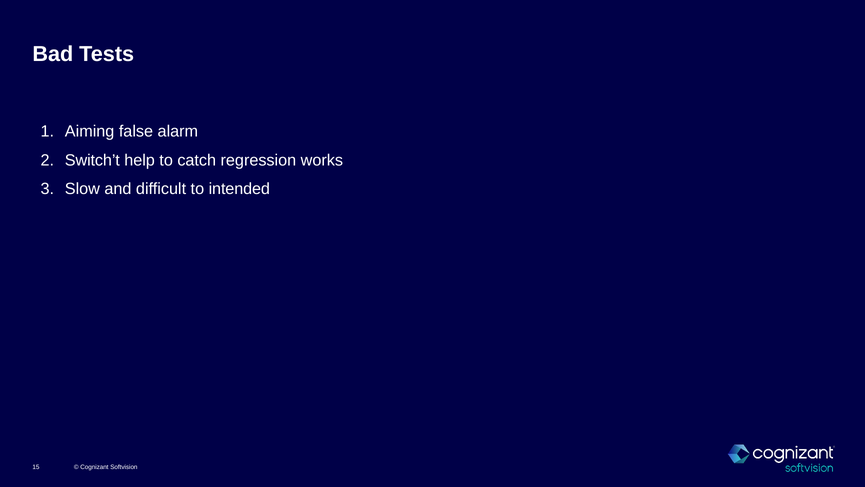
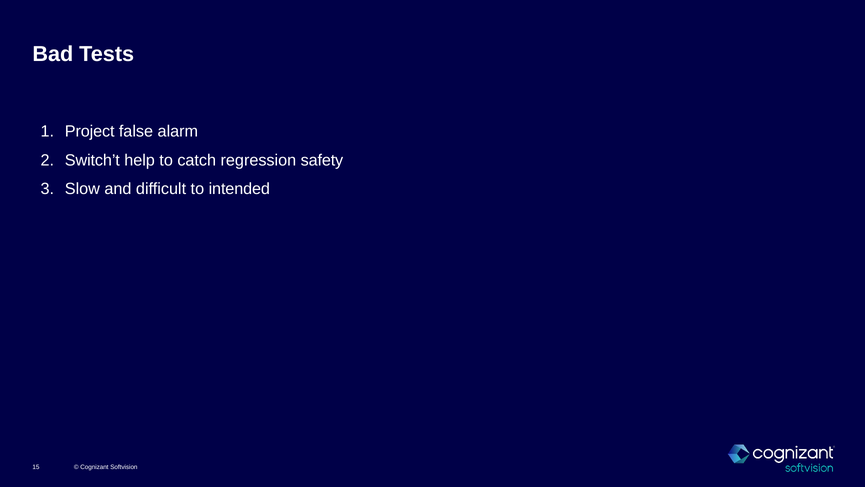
Aiming: Aiming -> Project (90, 132)
works: works -> safety (322, 160)
